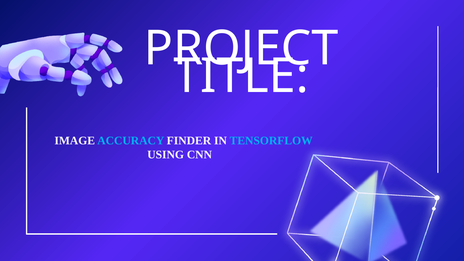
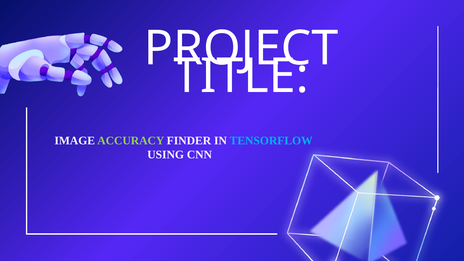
ACCURACY colour: light blue -> light green (131, 141)
